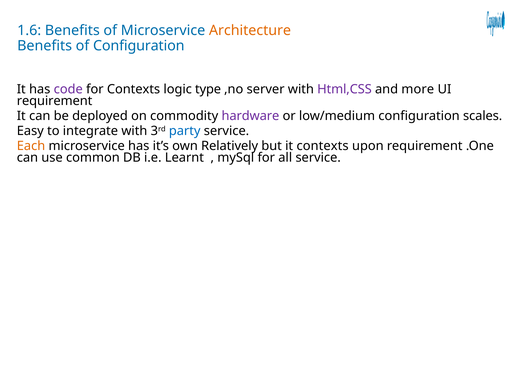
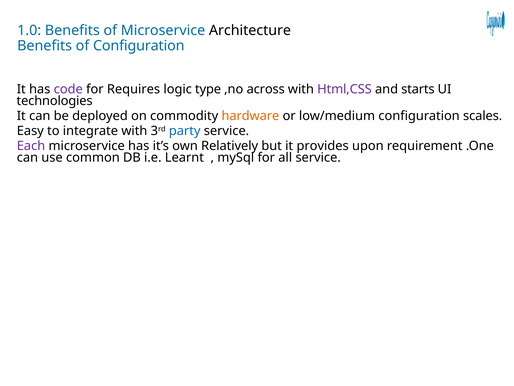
1.6: 1.6 -> 1.0 (29, 30)
Architecture colour: orange -> black (250, 30)
for Contexts: Contexts -> Requires (134, 89)
server: server -> across (266, 89)
more: more -> starts (418, 89)
requirement: requirement -> technologies (55, 101)
hardware colour: purple -> orange (250, 116)
Each colour: orange -> purple (31, 146)
it contexts: contexts -> provides (323, 146)
